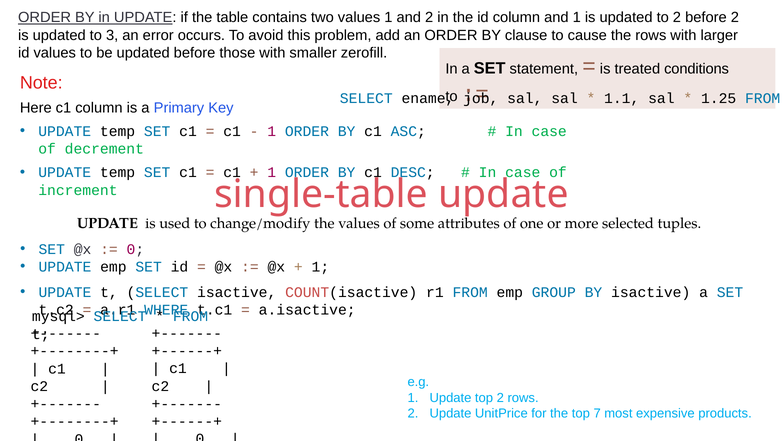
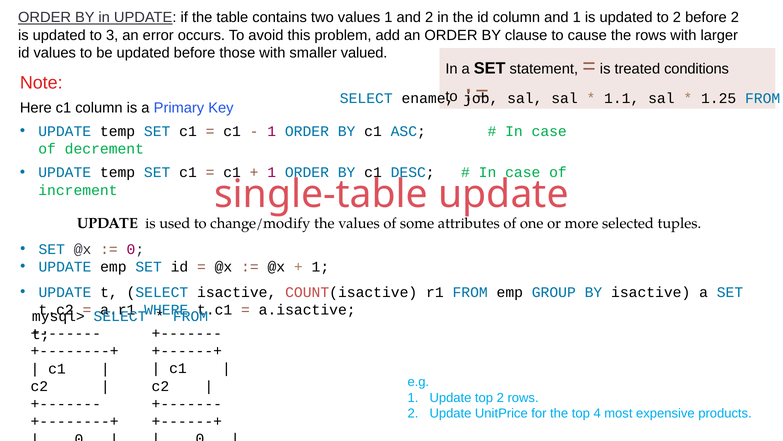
zerofill: zerofill -> valued (364, 53)
7: 7 -> 4 (597, 413)
